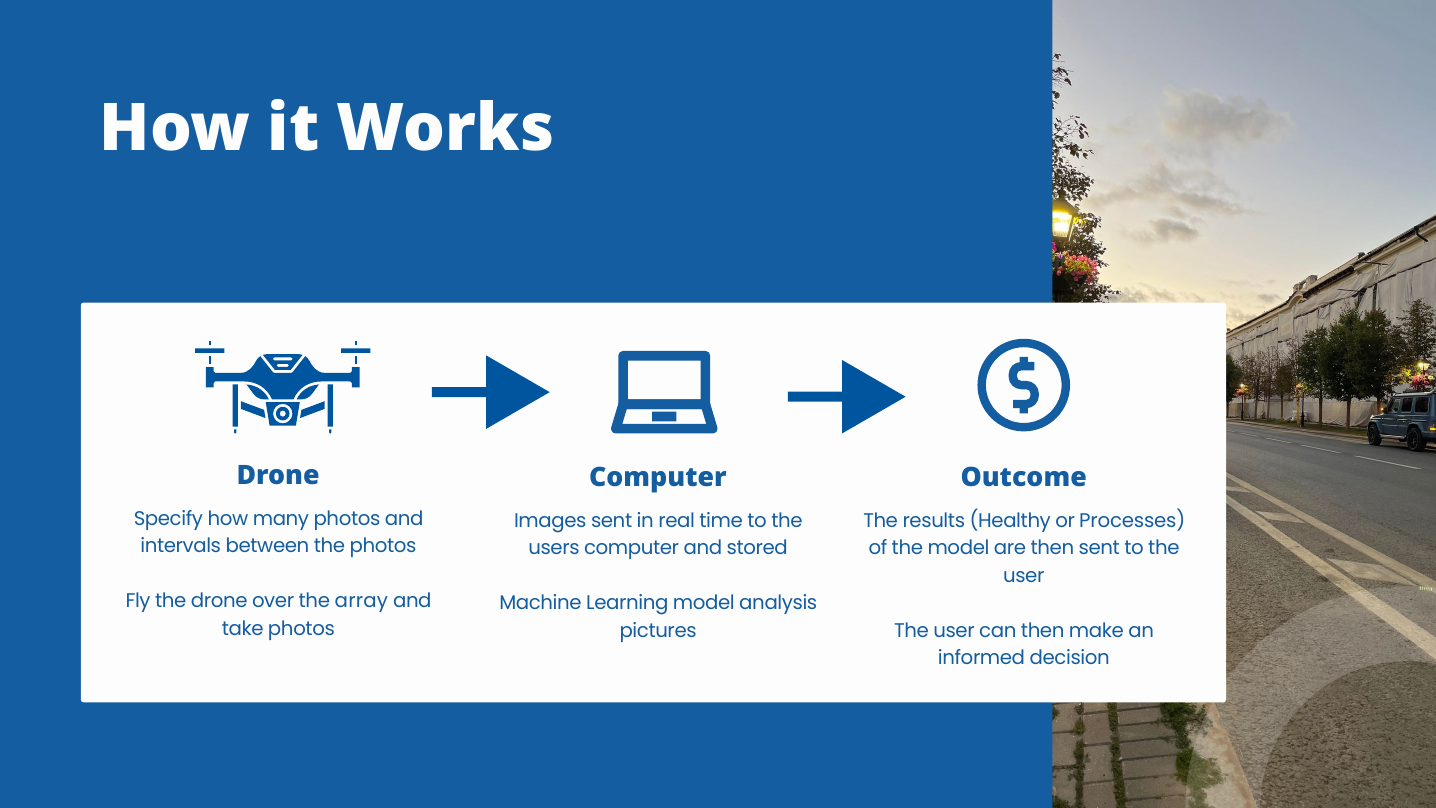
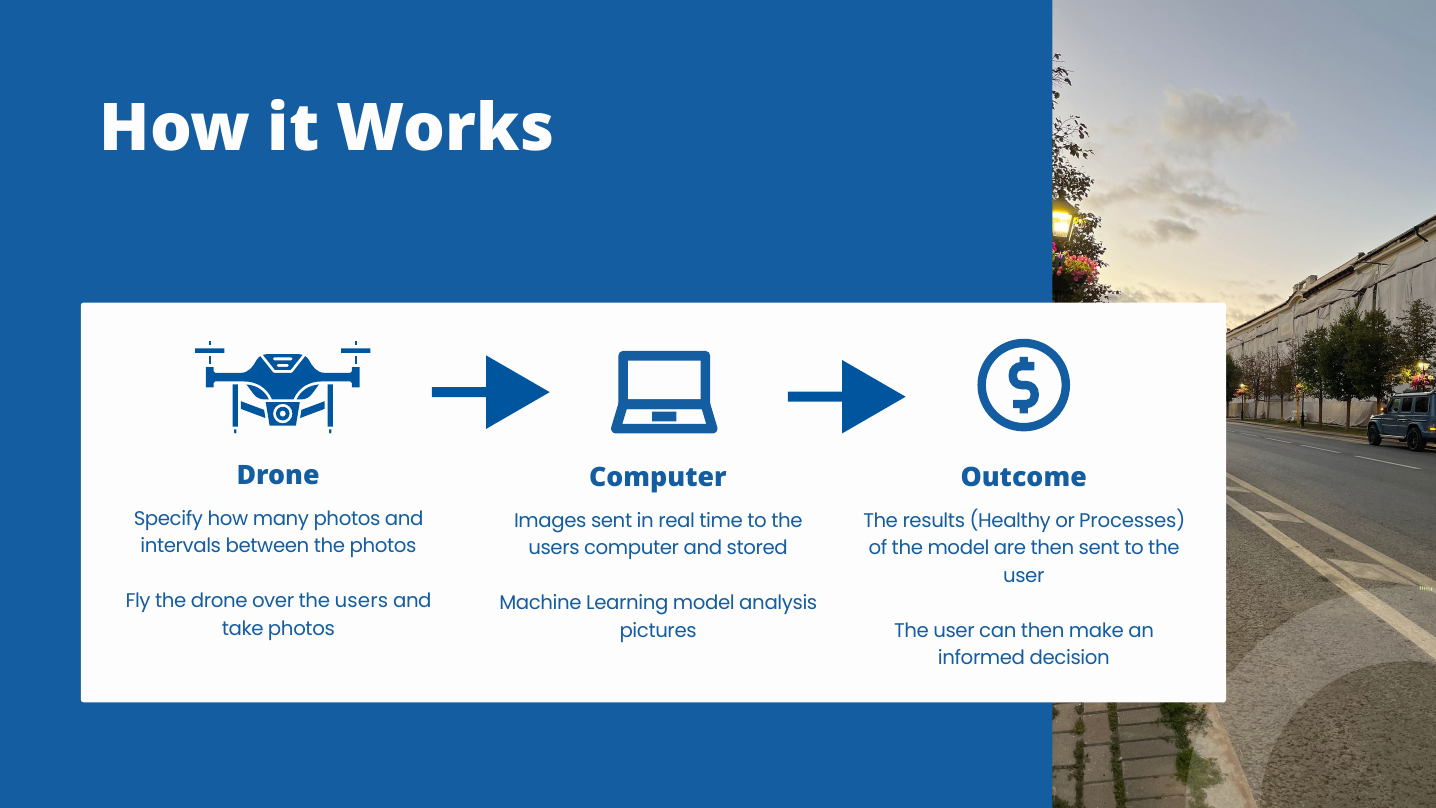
over the array: array -> users (361, 601)
